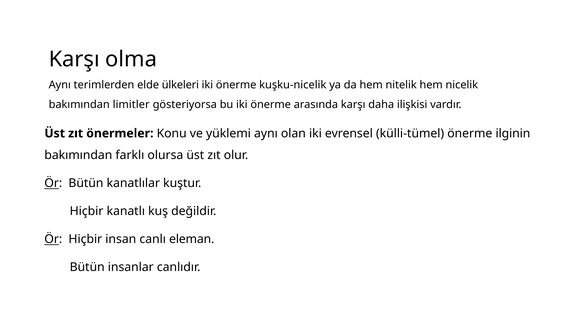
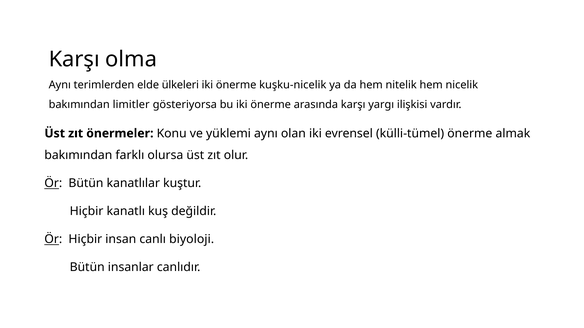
daha: daha -> yargı (381, 105)
ilginin: ilginin -> almak (513, 134)
eleman: eleman -> biyoloji (192, 239)
